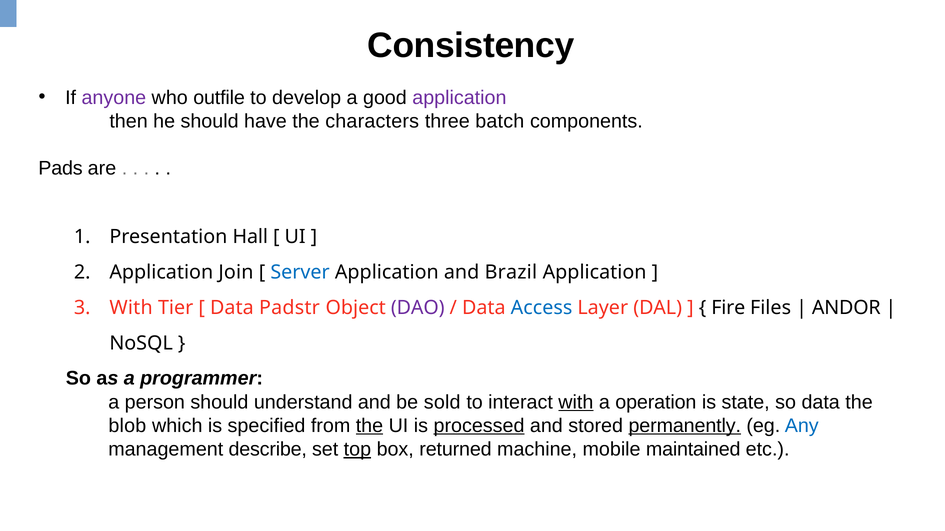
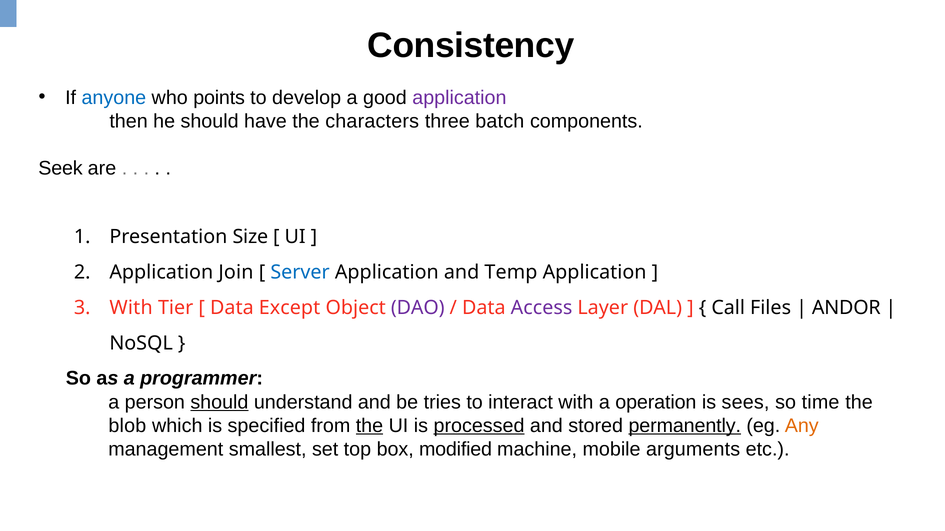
anyone colour: purple -> blue (114, 98)
outfile: outfile -> points (219, 98)
Pads: Pads -> Seek (60, 169)
Hall: Hall -> Size (250, 237)
Brazil: Brazil -> Temp (511, 273)
Padstr: Padstr -> Except (290, 308)
Access colour: blue -> purple (542, 308)
Fire: Fire -> Call (728, 308)
should underline: none -> present (219, 403)
sold: sold -> tries (442, 403)
with underline: present -> none (576, 403)
state: state -> sees (746, 403)
so data: data -> time (821, 403)
Any colour: blue -> orange (802, 426)
describe: describe -> smallest (268, 450)
top underline: present -> none (357, 450)
returned: returned -> modified (456, 450)
maintained: maintained -> arguments (693, 450)
